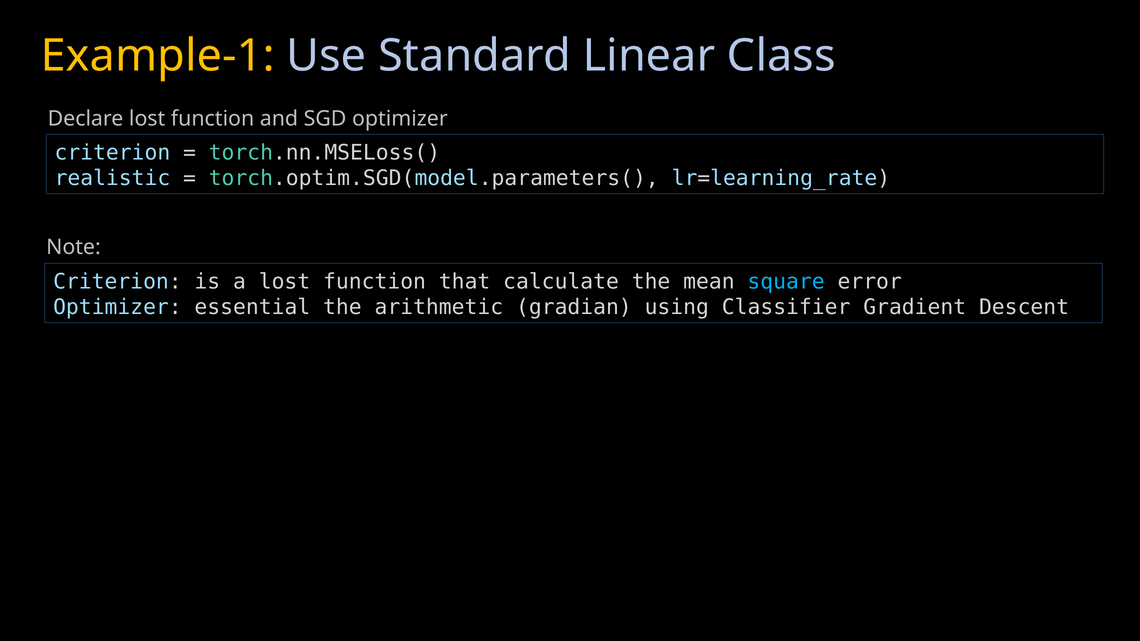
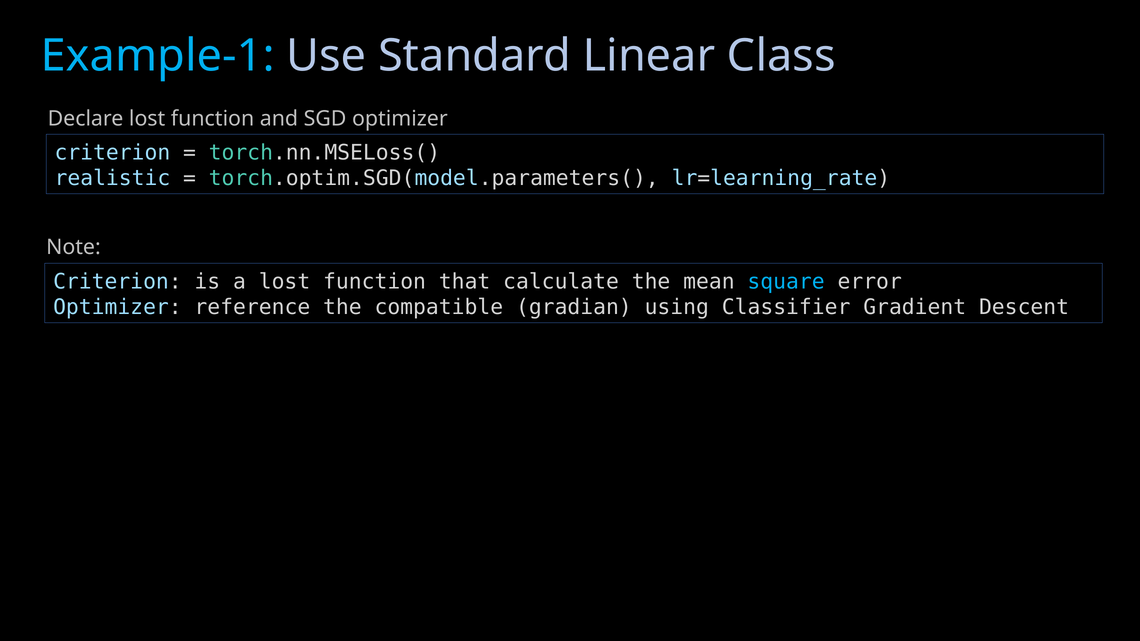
Example-1 colour: yellow -> light blue (158, 56)
essential: essential -> reference (252, 307)
arithmetic: arithmetic -> compatible (439, 307)
